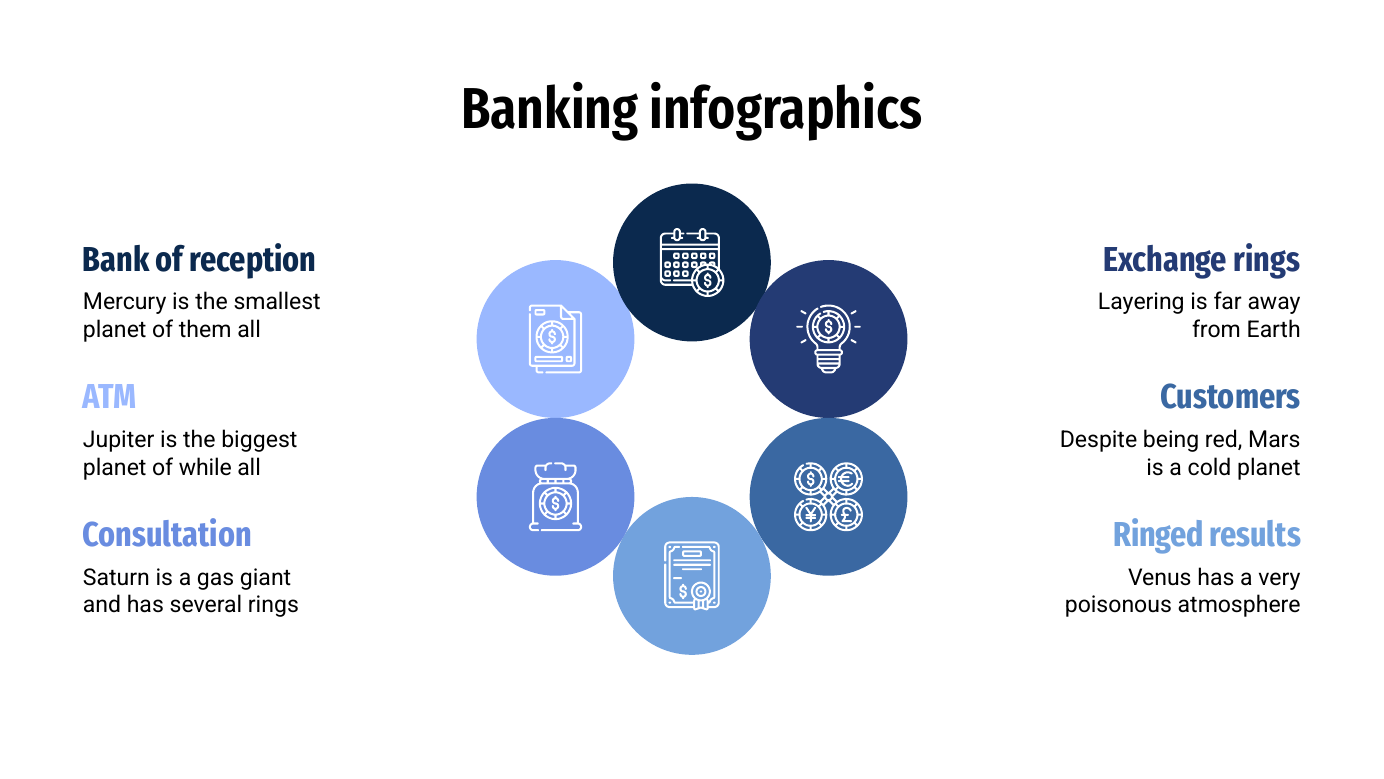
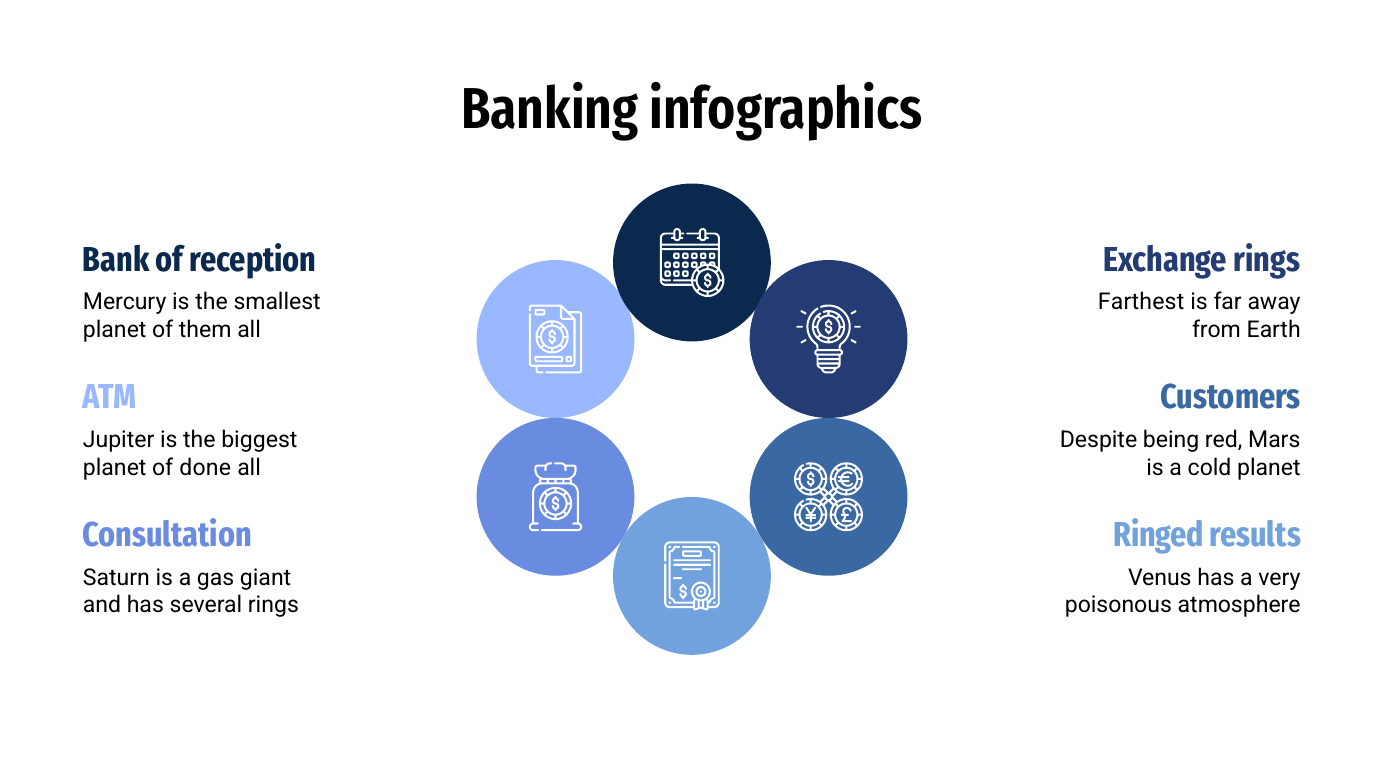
Layering: Layering -> Farthest (1141, 302)
while: while -> done (205, 467)
